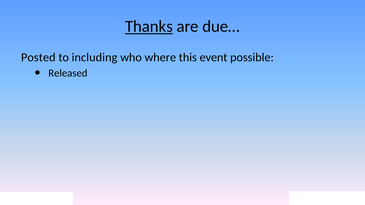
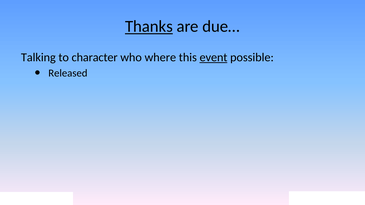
Posted: Posted -> Talking (38, 57)
including: including -> character (95, 57)
event underline: none -> present (214, 57)
